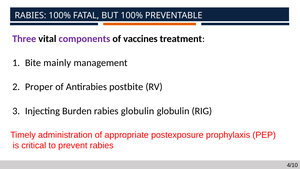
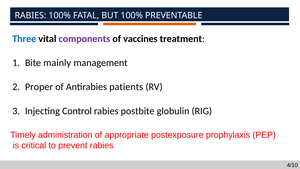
Three colour: purple -> blue (24, 39)
postbite: postbite -> patients (126, 87)
Burden: Burden -> Control (77, 111)
rabies globulin: globulin -> postbite (138, 111)
